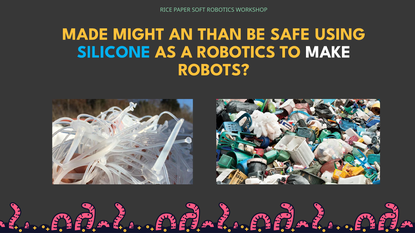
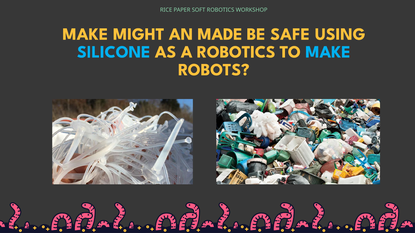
MADE: MADE -> MAKE (85, 34)
THAN: THAN -> MADE (220, 34)
MAKE colour: white -> light blue (328, 52)
